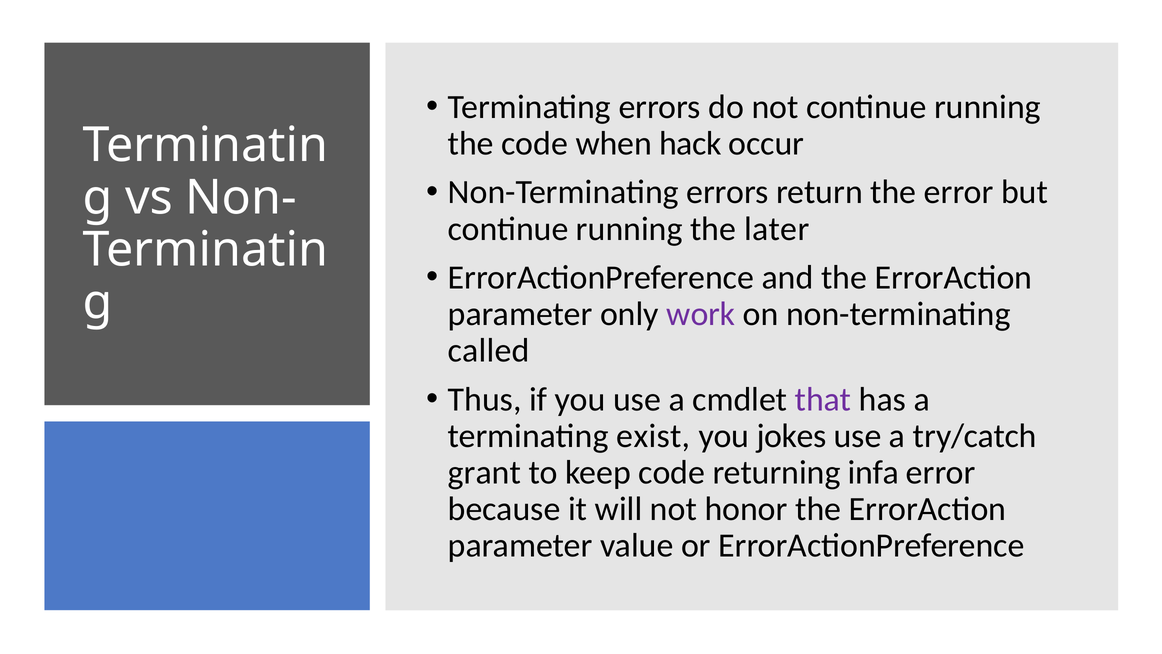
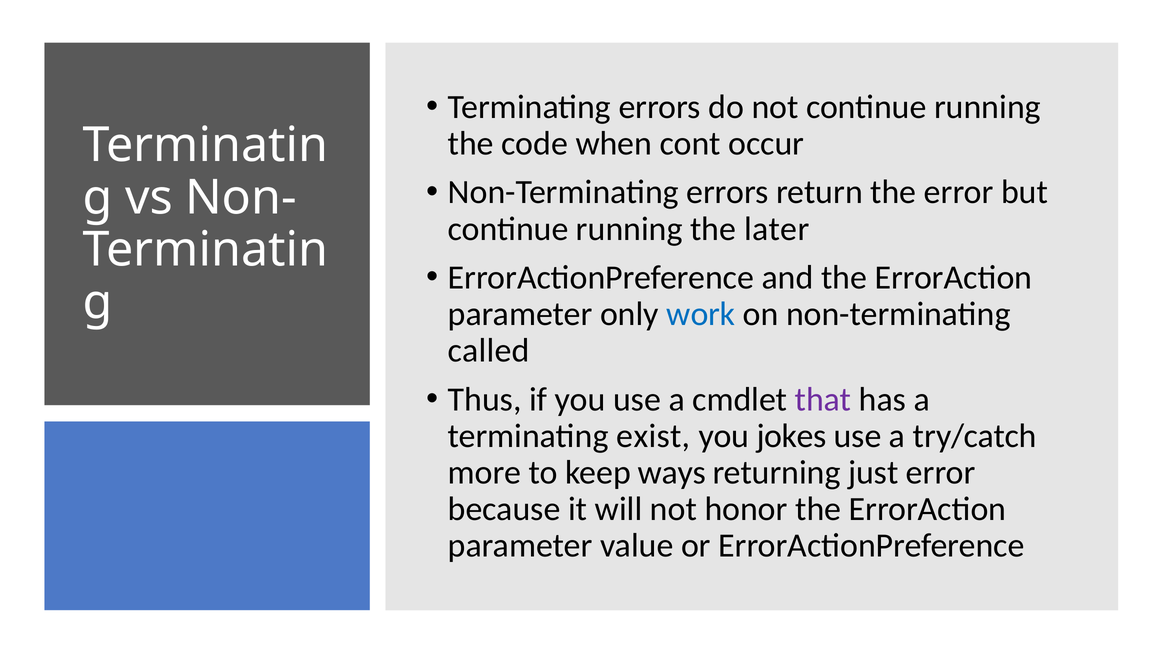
hack: hack -> cont (690, 144)
work colour: purple -> blue (701, 314)
grant: grant -> more (485, 472)
keep code: code -> ways (672, 472)
infa: infa -> just (873, 472)
